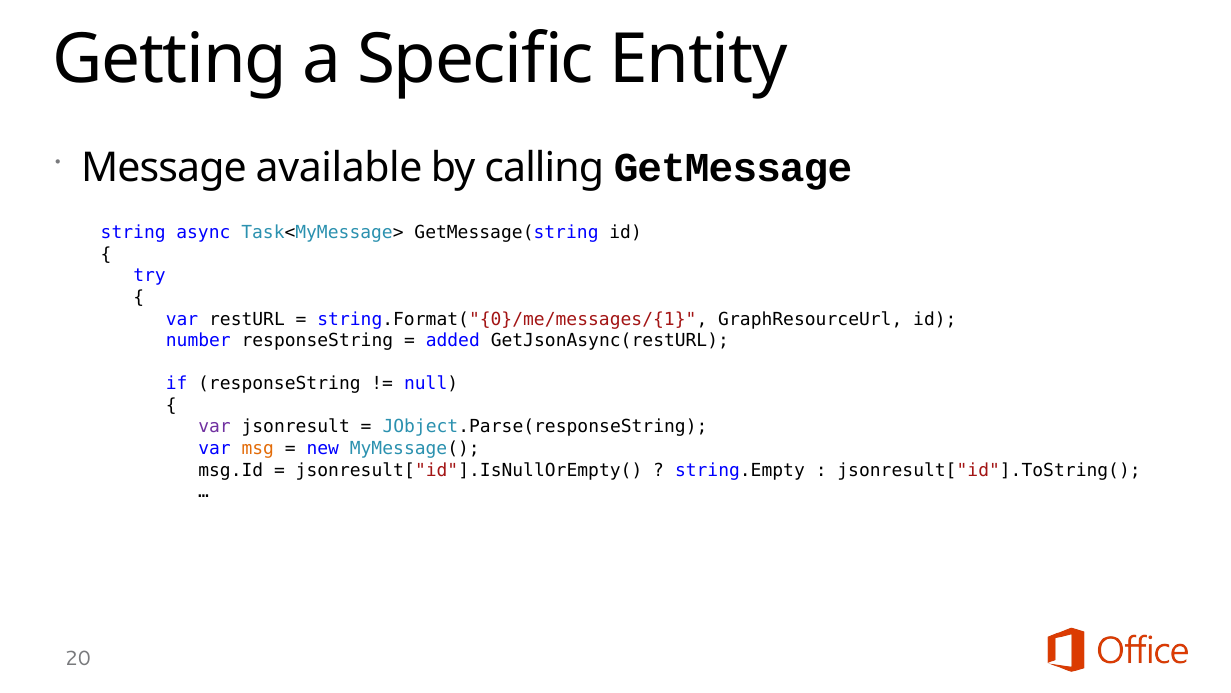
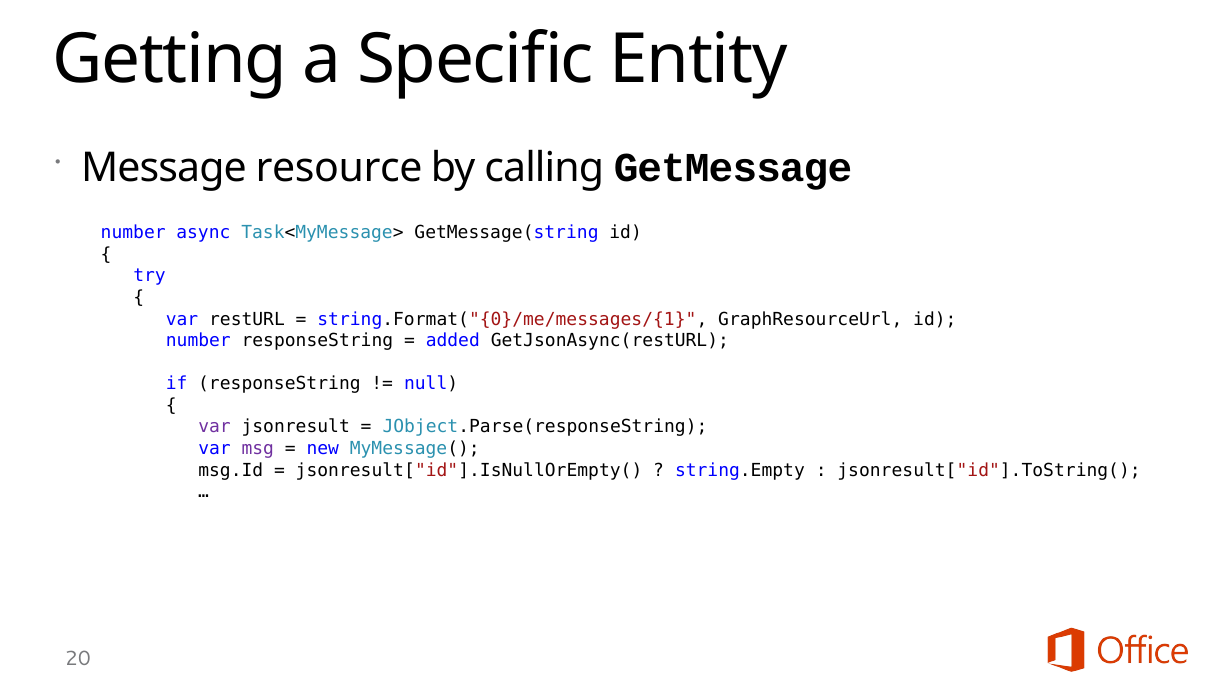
available: available -> resource (339, 168)
string: string -> number (133, 233)
msg colour: orange -> purple (258, 448)
